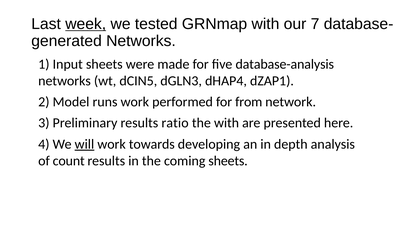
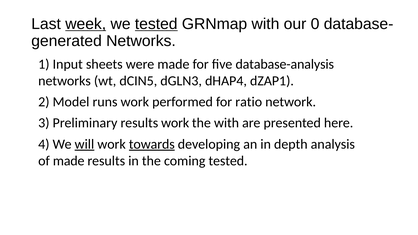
tested underline: none -> present (156, 24)
7: 7 -> 0 (315, 24)
from: from -> ratio (249, 102)
results ratio: ratio -> work (175, 123)
towards underline: none -> present (152, 144)
of count: count -> made (69, 161)
coming sheets: sheets -> tested (228, 161)
